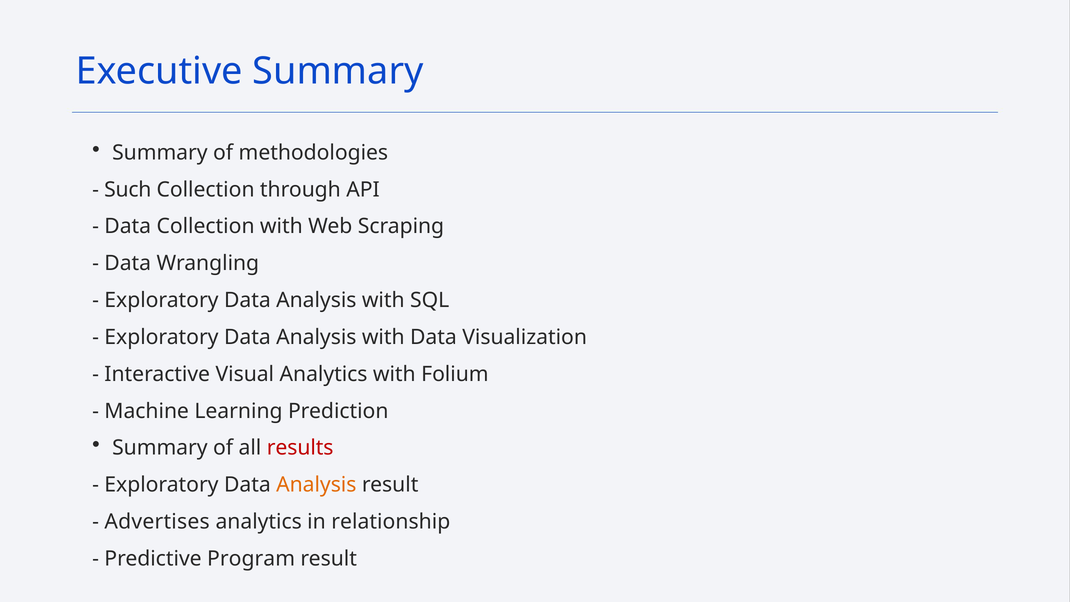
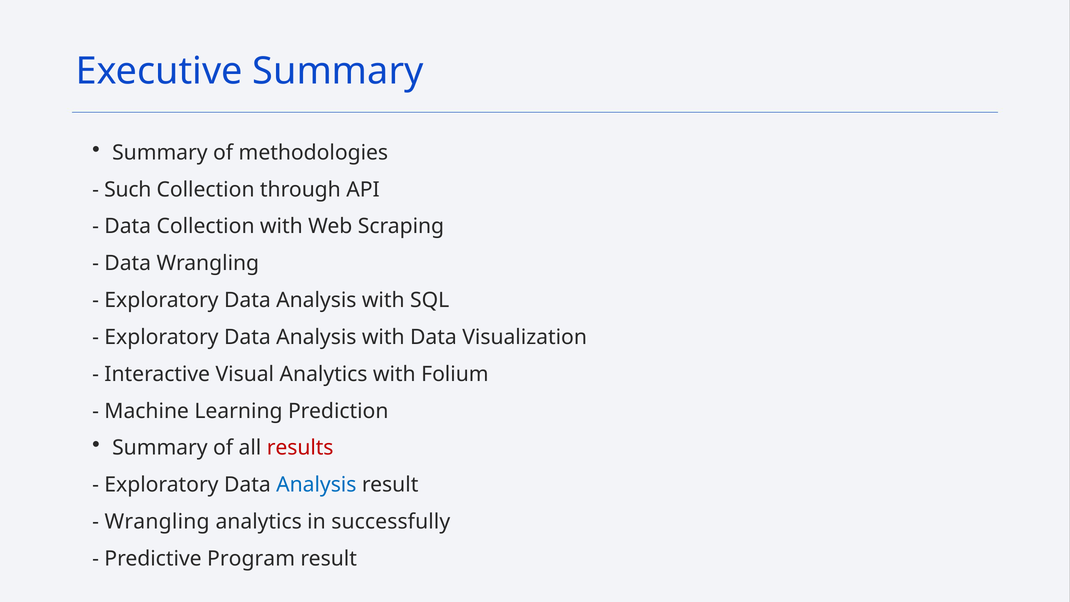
Analysis colour: orange -> blue (316, 485)
Advertises: Advertises -> Wrangling (157, 522)
relationship: relationship -> successfully (391, 522)
